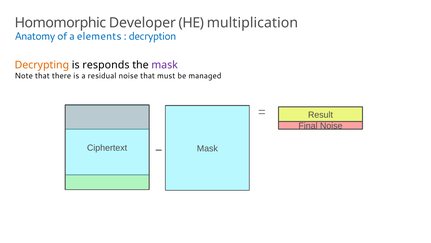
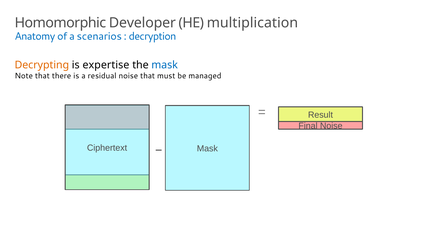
elements: elements -> scenarios (99, 36)
responds: responds -> expertise (106, 65)
mask colour: purple -> blue (165, 65)
